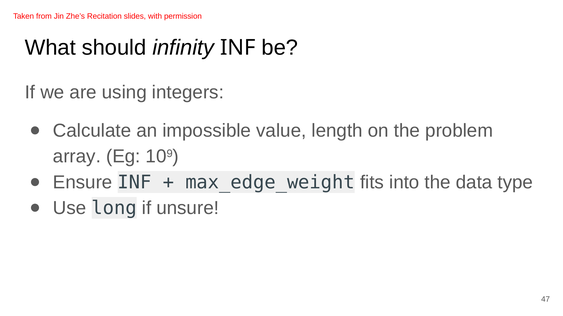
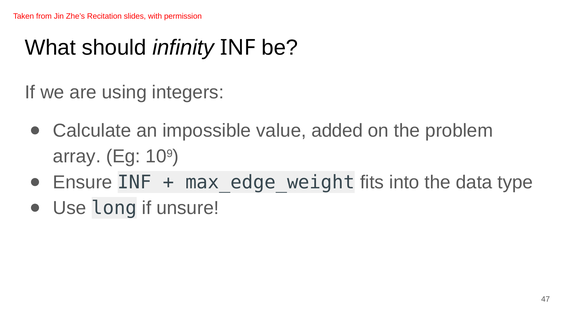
length: length -> added (337, 131)
